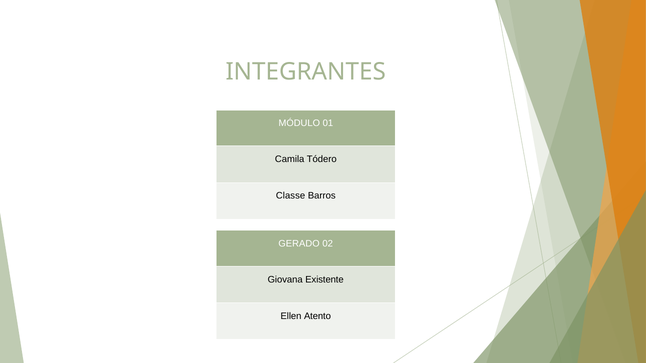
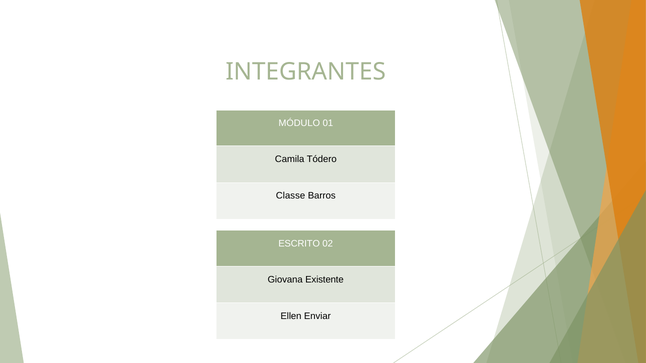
GERADO: GERADO -> ESCRITO (299, 244)
Atento: Atento -> Enviar (317, 316)
